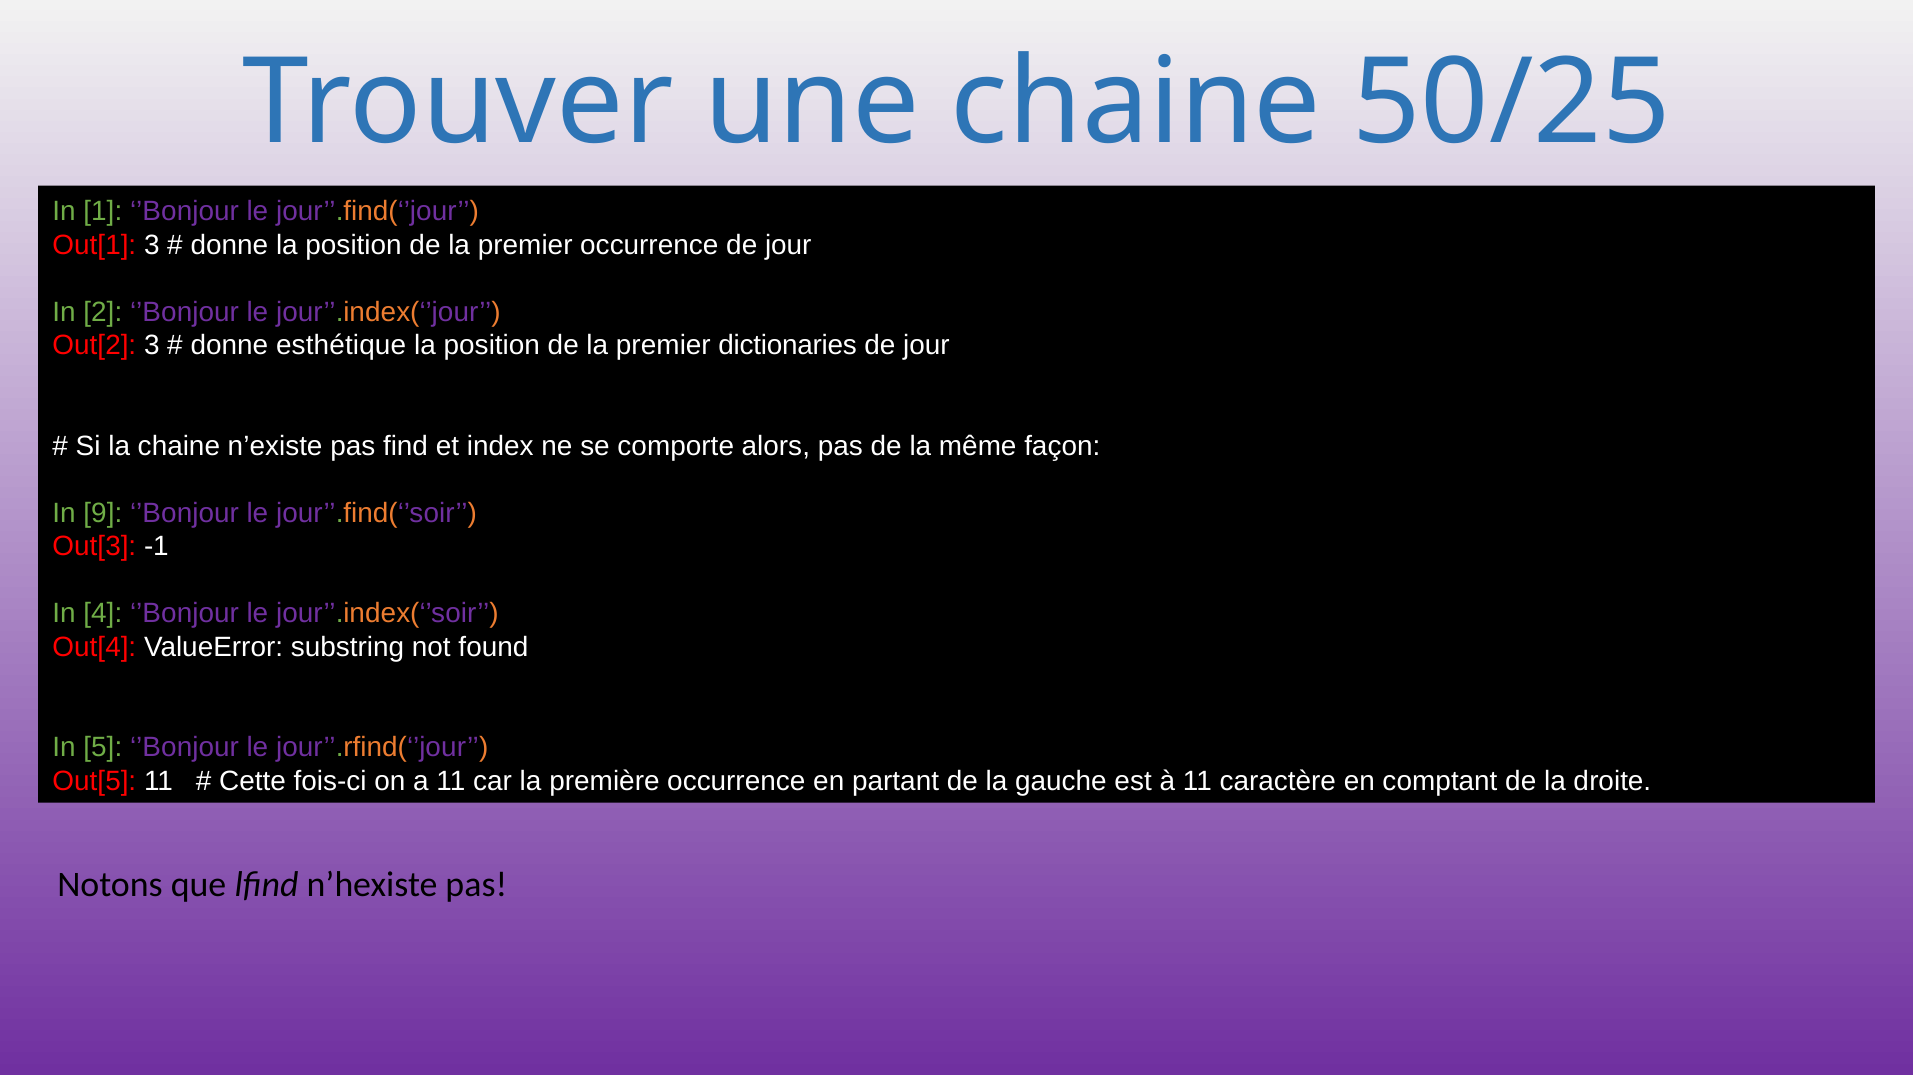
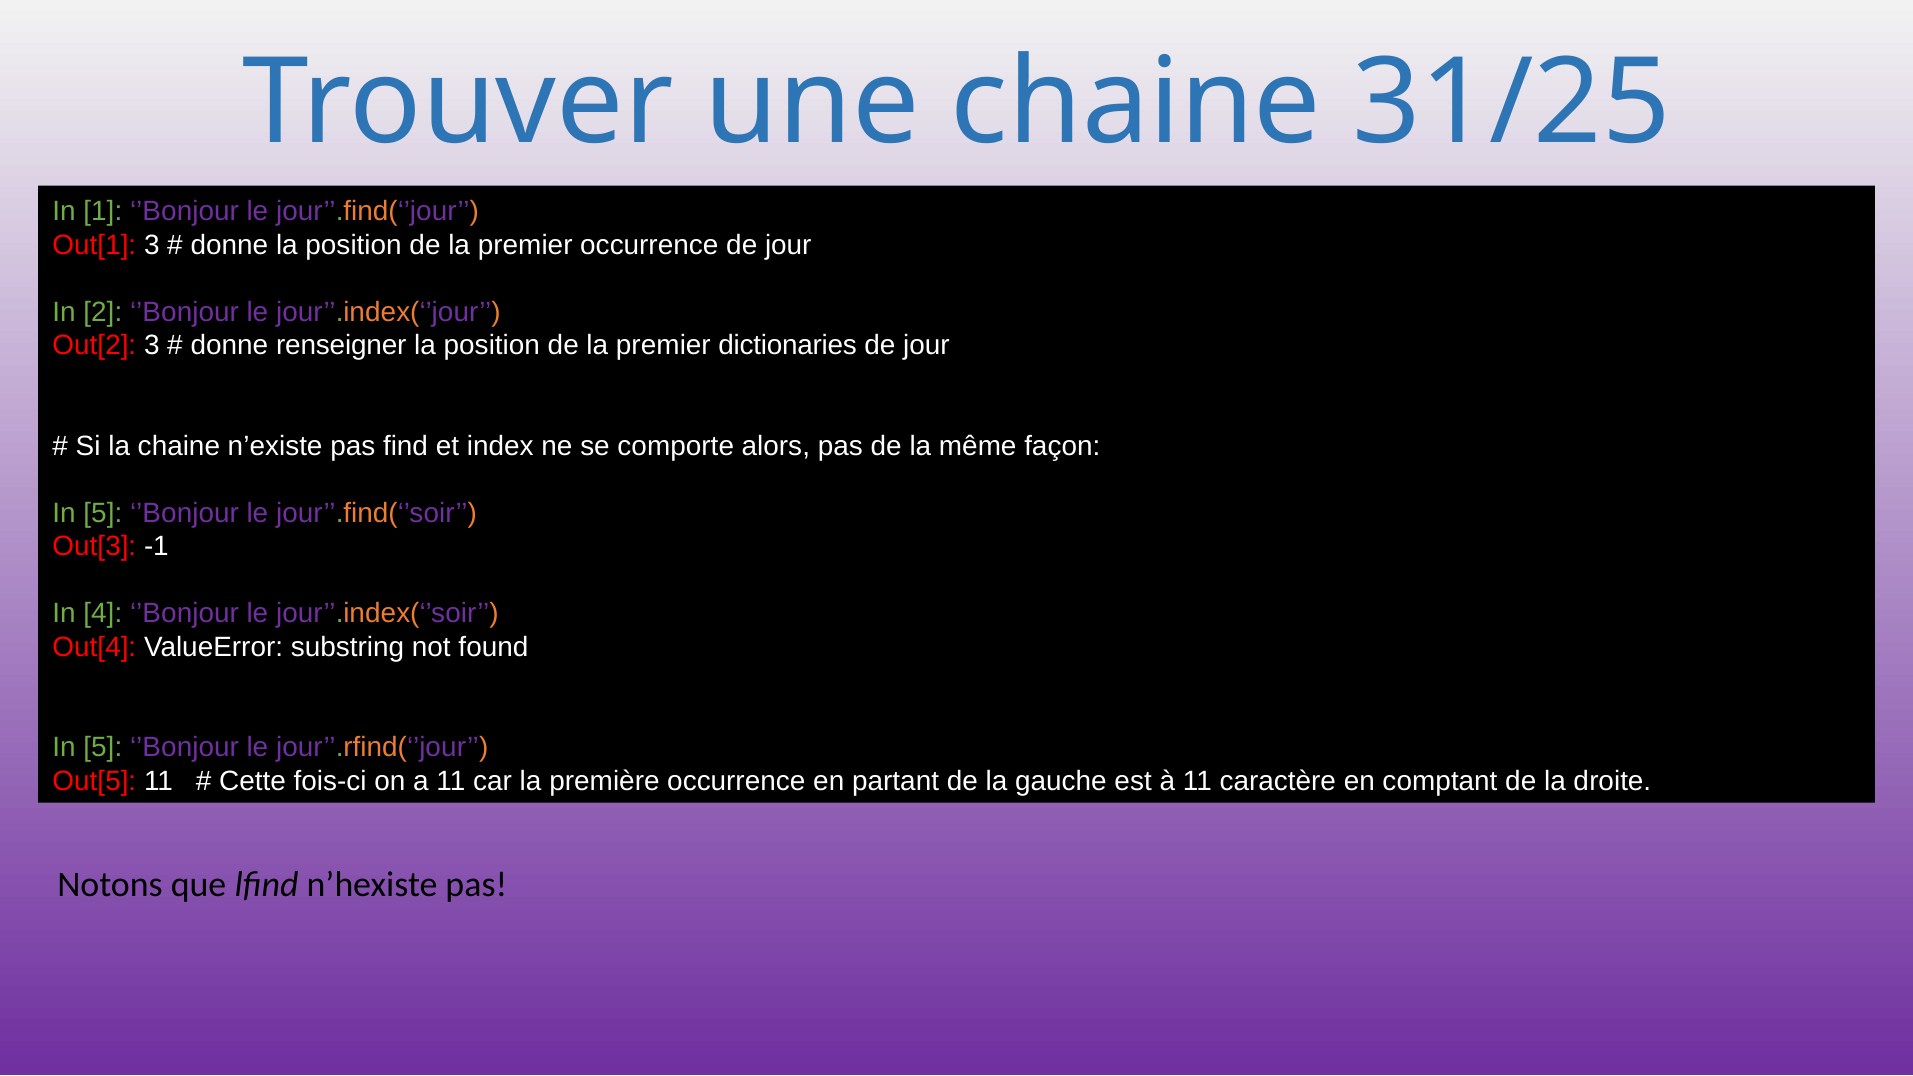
50/25: 50/25 -> 31/25 (1512, 103)
esthétique: esthétique -> renseigner (341, 345)
9: 9 -> 5 (103, 513)
